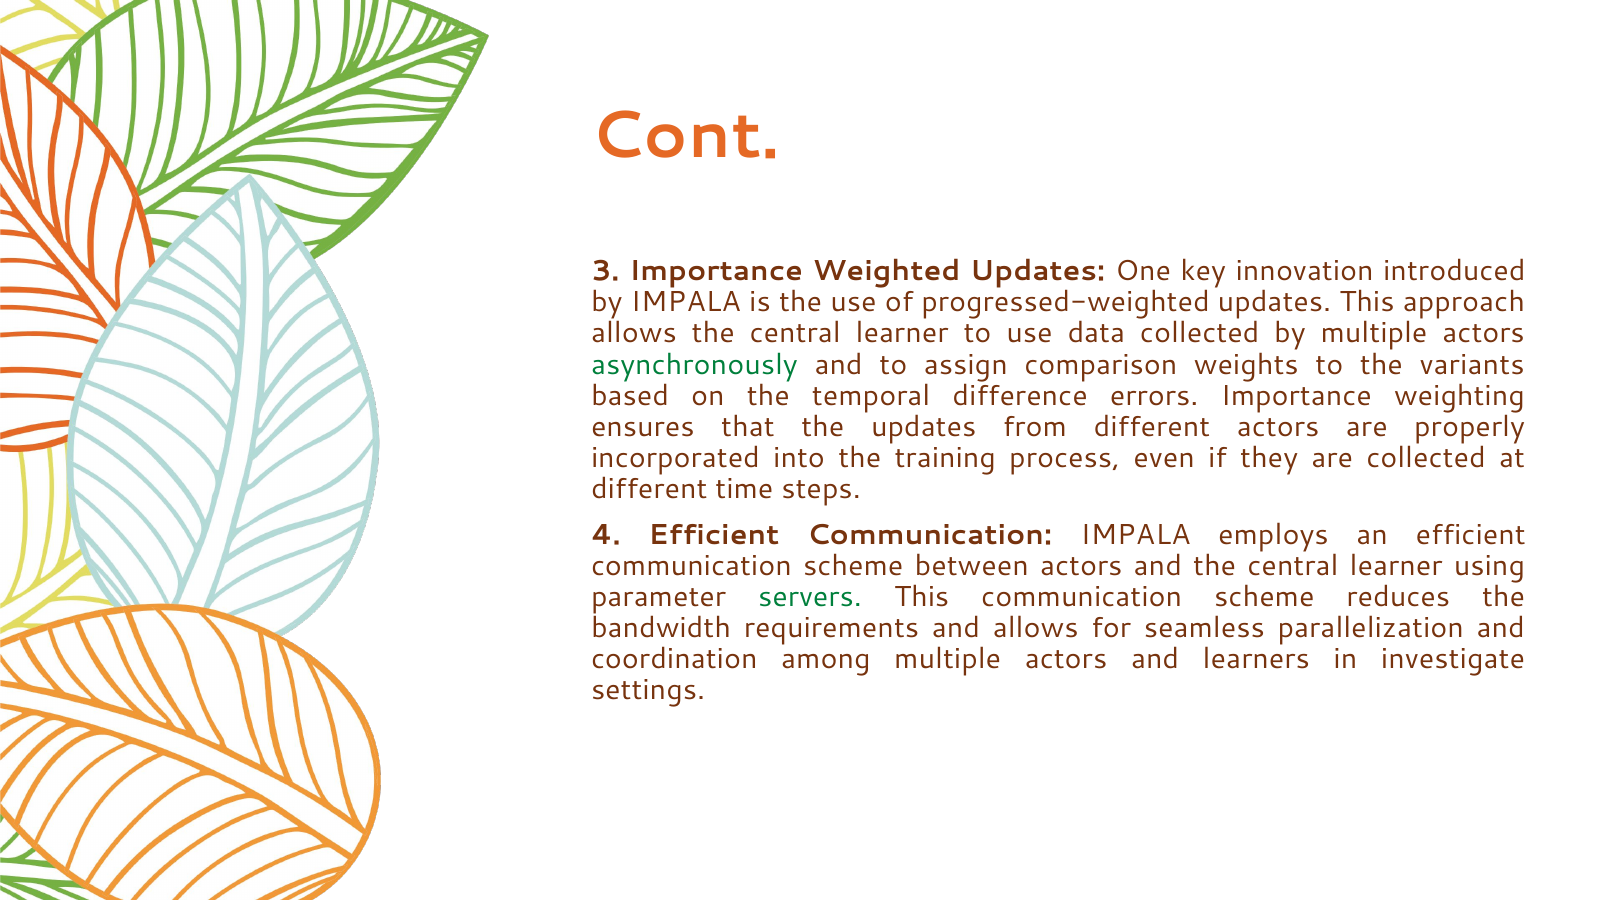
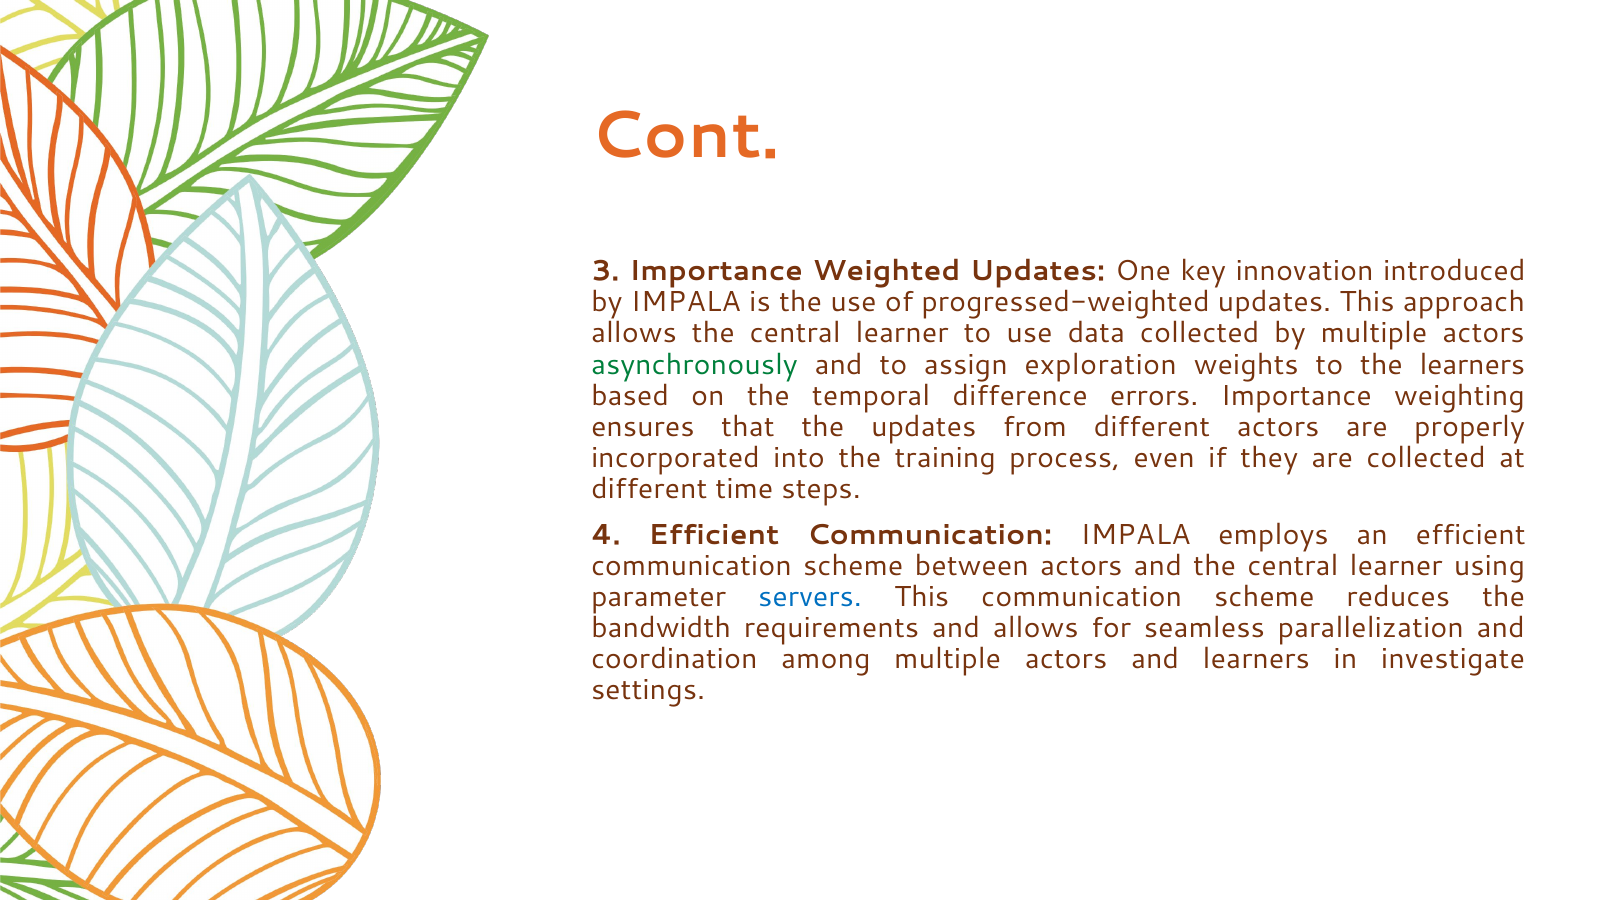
comparison: comparison -> exploration (1101, 365)
the variants: variants -> learners (1472, 365)
servers colour: green -> blue (810, 597)
